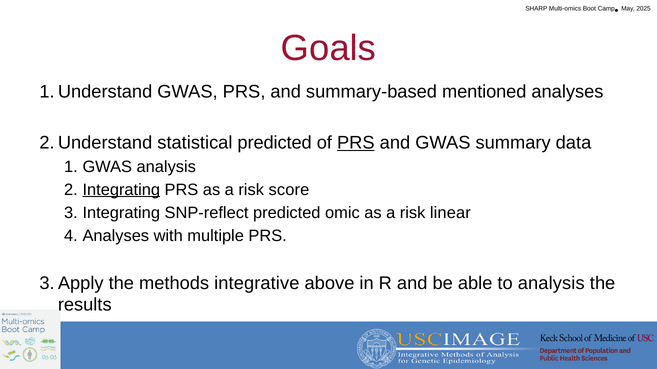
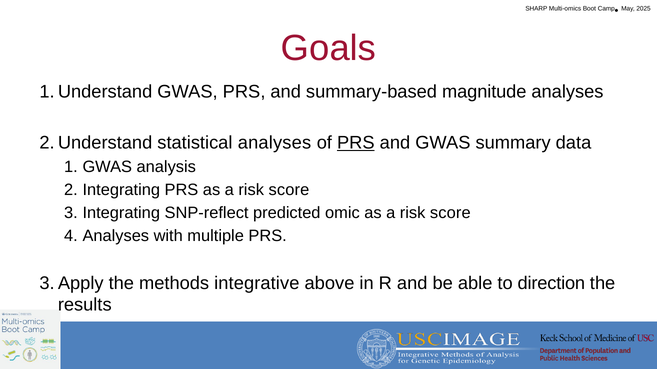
mentioned: mentioned -> magnitude (484, 92)
statistical predicted: predicted -> analyses (274, 143)
Integrating underline: present -> none (121, 190)
linear: linear -> score (450, 213)
to analysis: analysis -> direction (551, 284)
